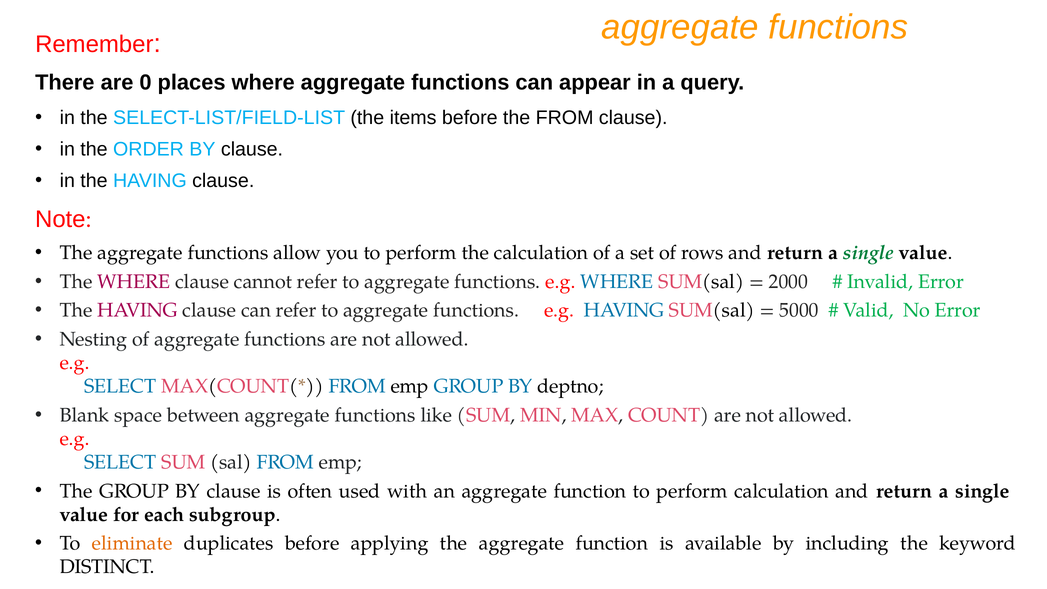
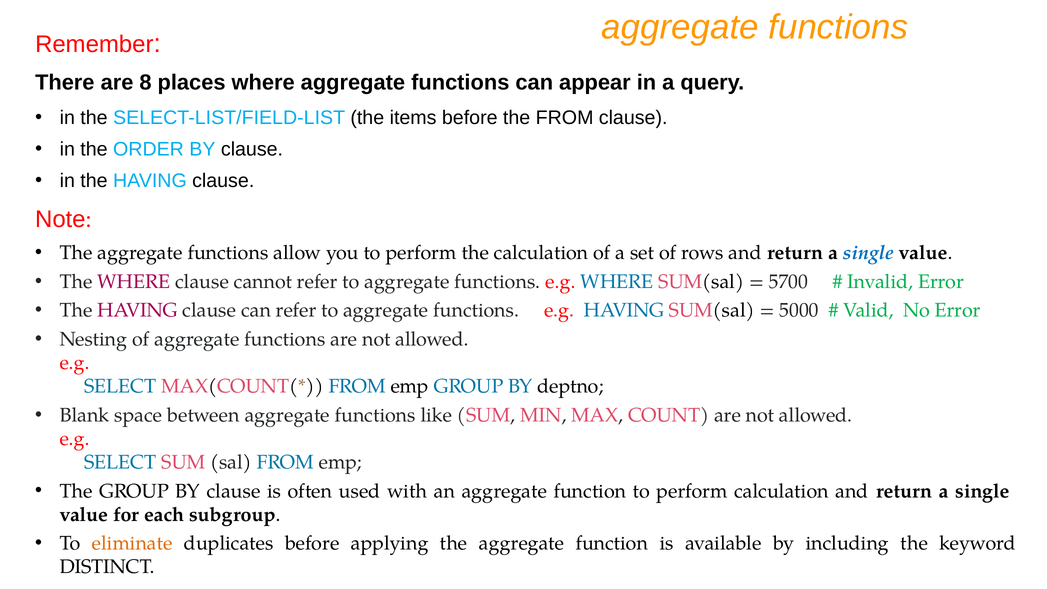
0: 0 -> 8 (146, 83)
single colour: green -> blue (869, 253)
2000: 2000 -> 5700 (788, 282)
